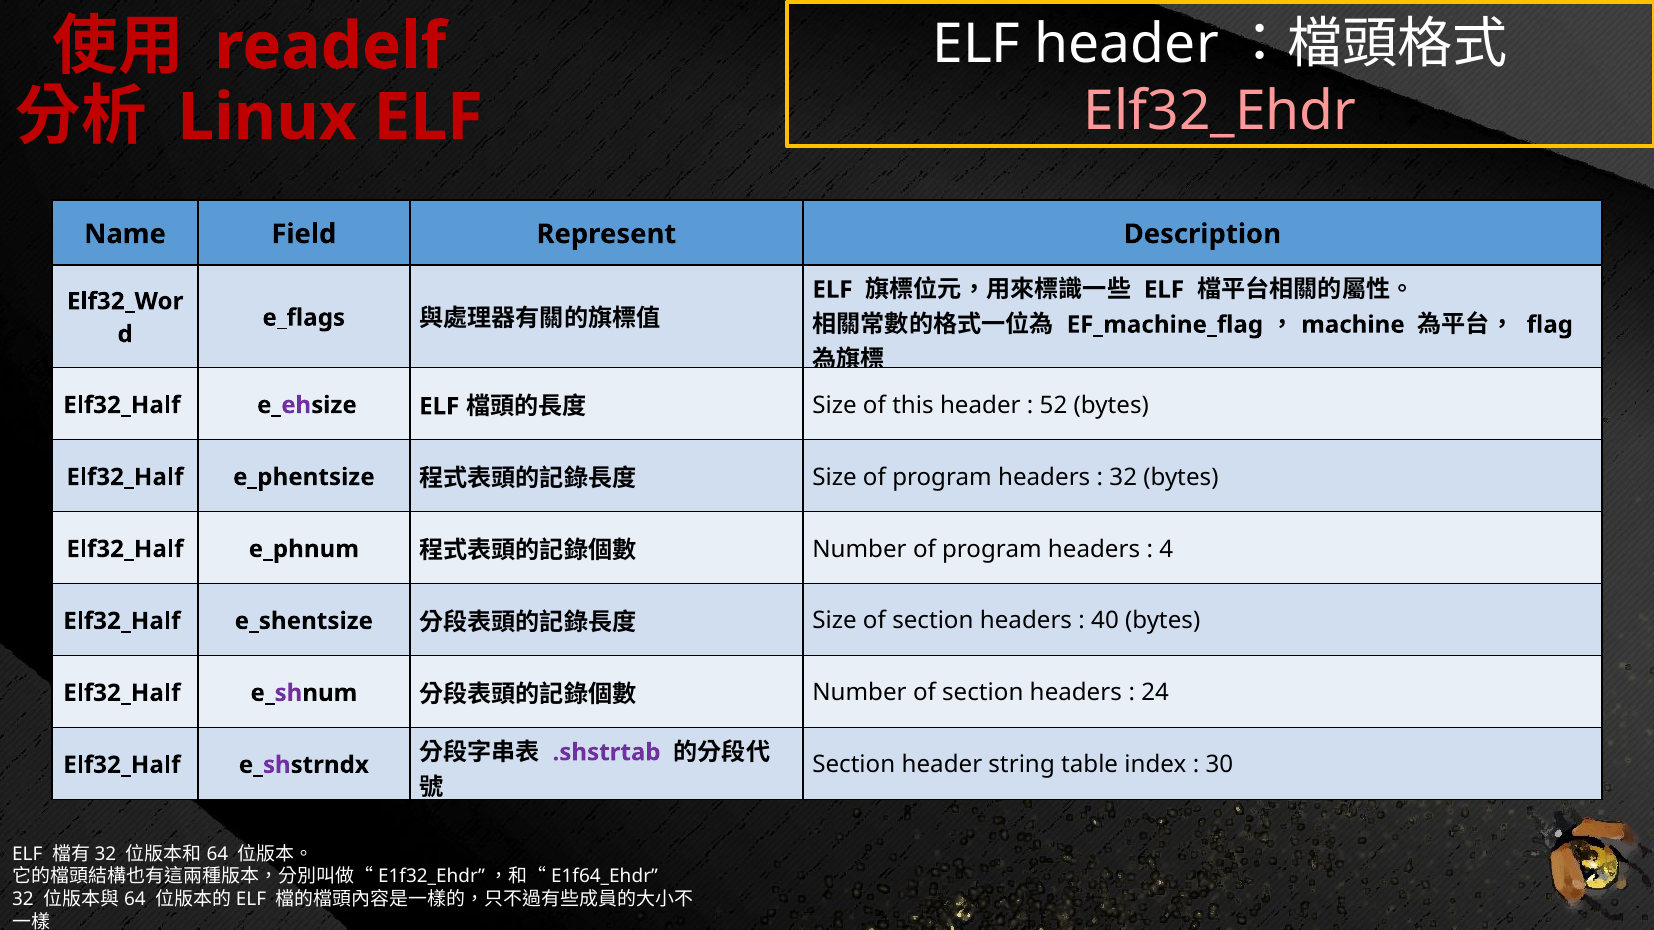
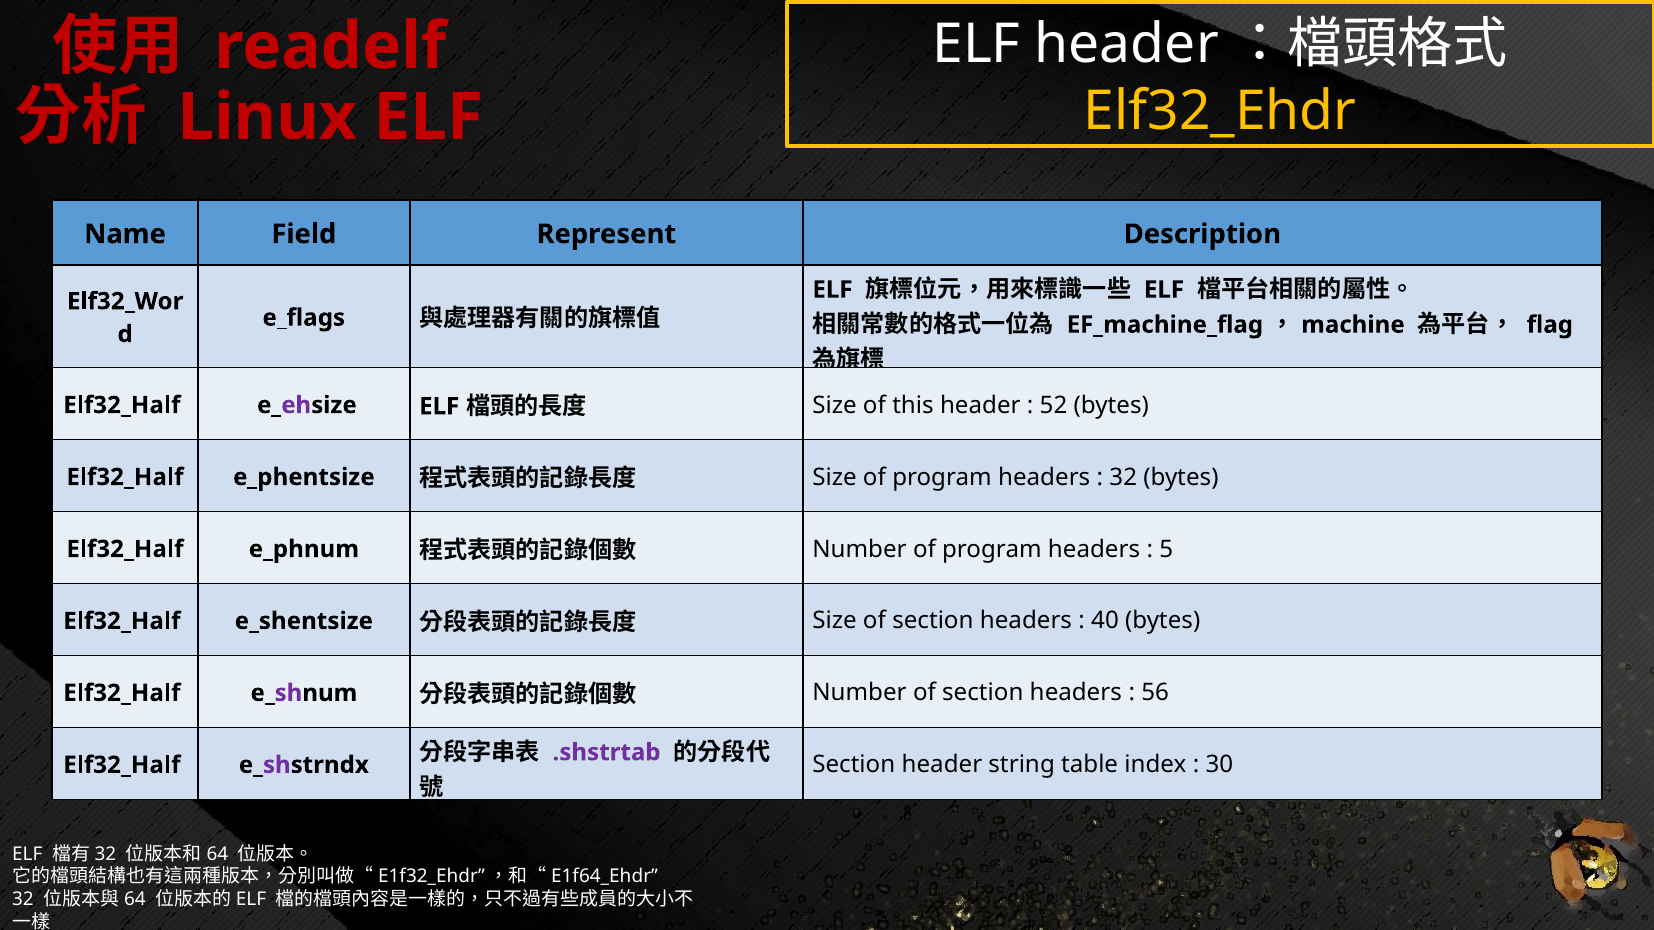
Elf32_Ehdr colour: pink -> yellow (1220, 111)
4: 4 -> 5 (1166, 549)
24: 24 -> 56 (1155, 693)
